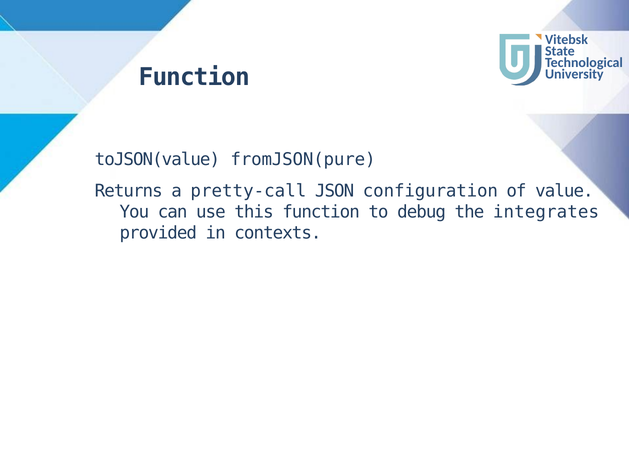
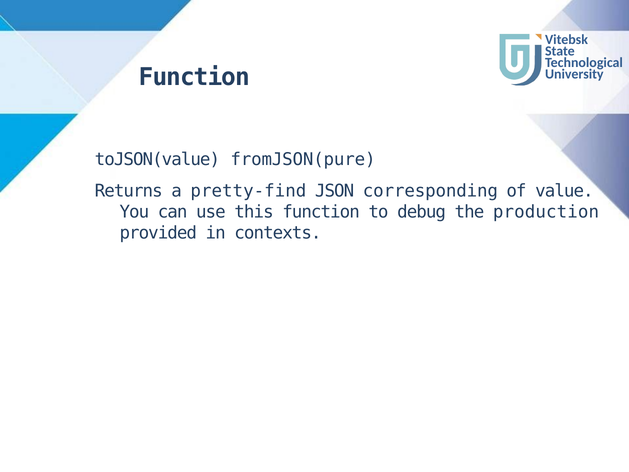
pretty-call: pretty-call -> pretty-find (248, 191)
configuration: configuration -> corresponding (430, 191)
integrates: integrates -> production (546, 212)
